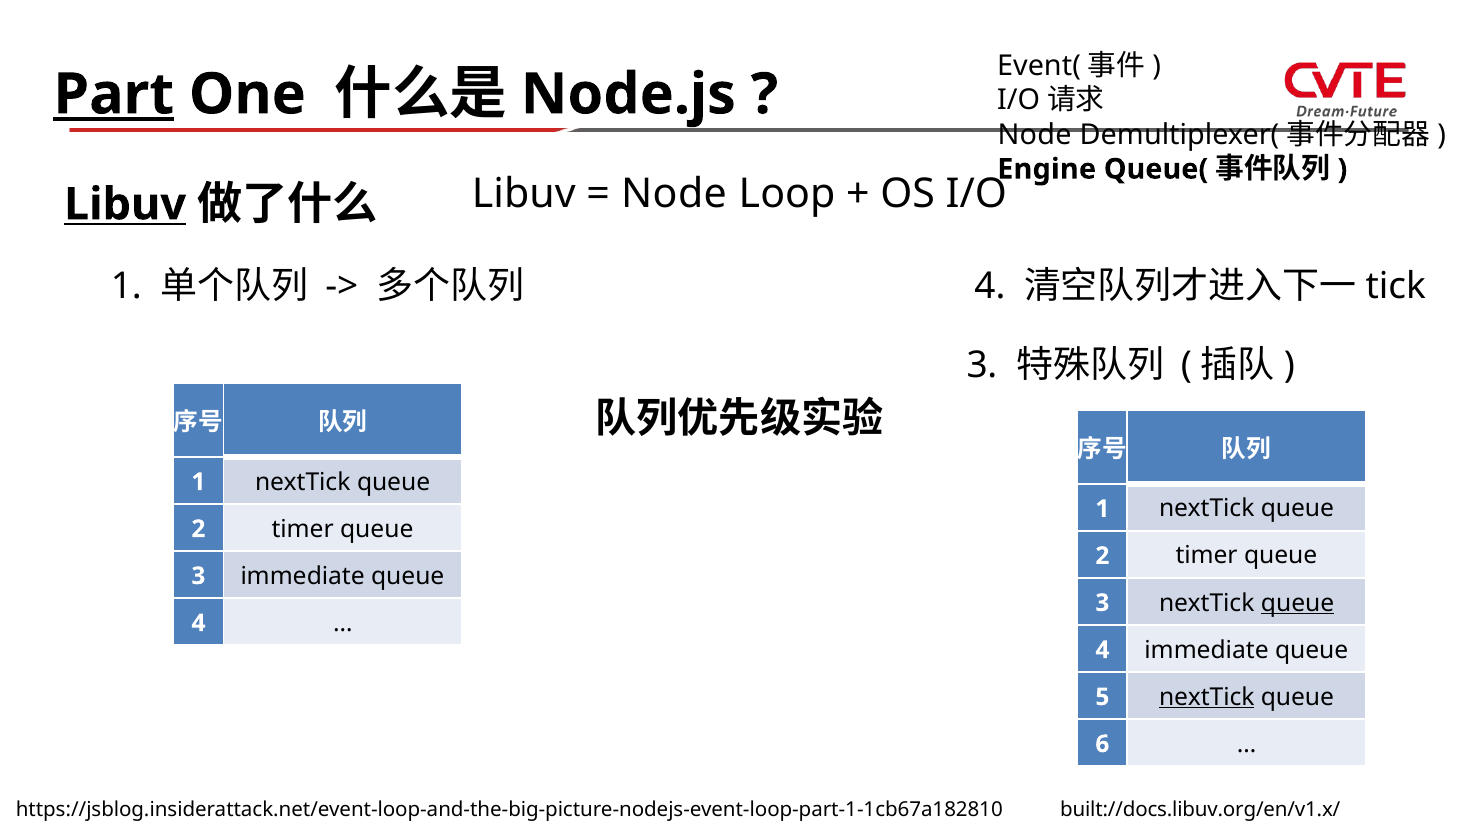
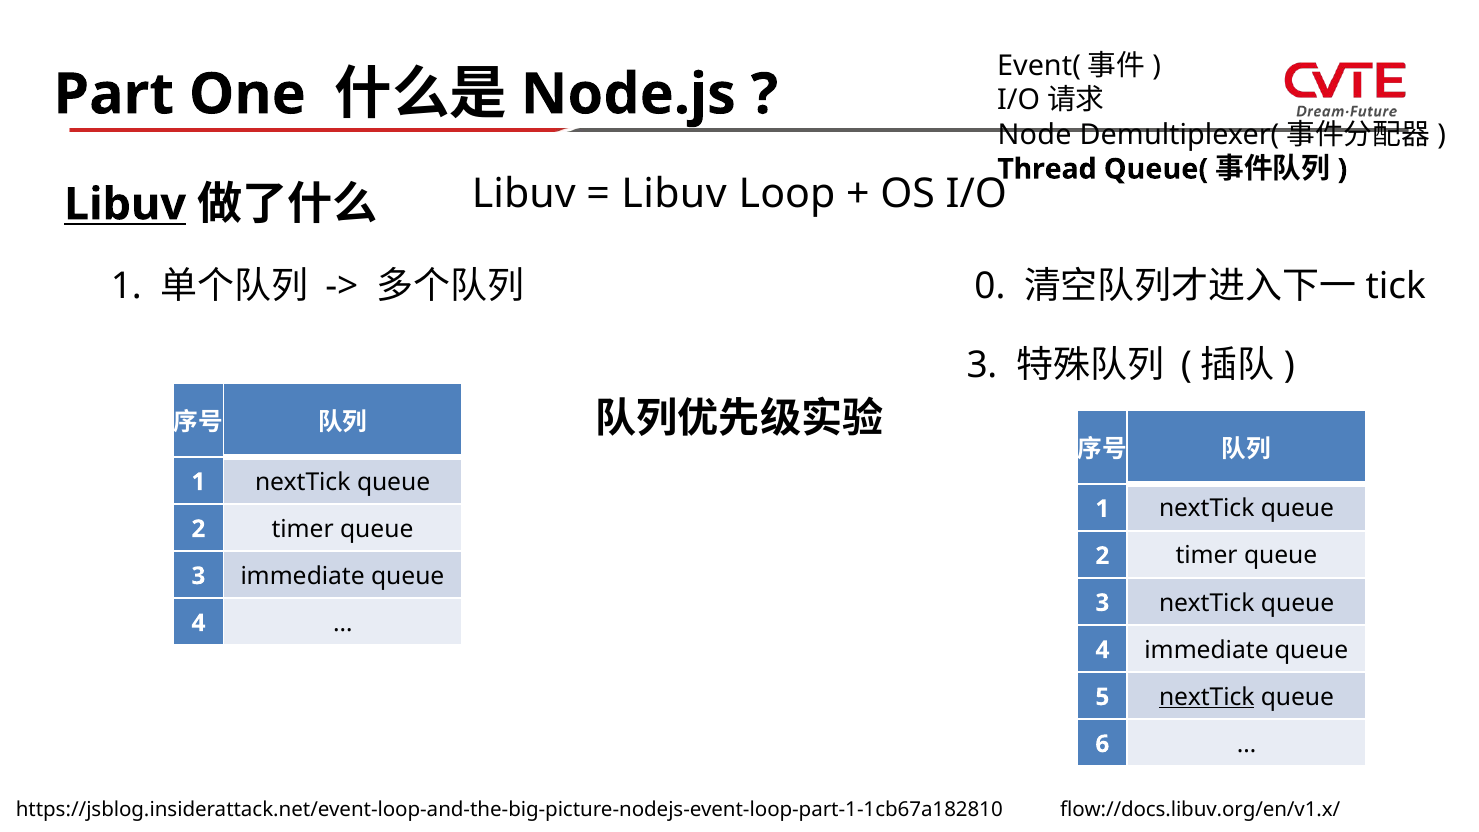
Part underline: present -> none (114, 94)
Engine: Engine -> Thread (1047, 169)
Node: Node -> Libuv (674, 194)
4: 4 -> 0 (990, 287)
queue underline: present -> none (1298, 603)
built://docs.libuv.org/en/v1.x/: built://docs.libuv.org/en/v1.x/ -> flow://docs.libuv.org/en/v1.x/ (1200, 809)
